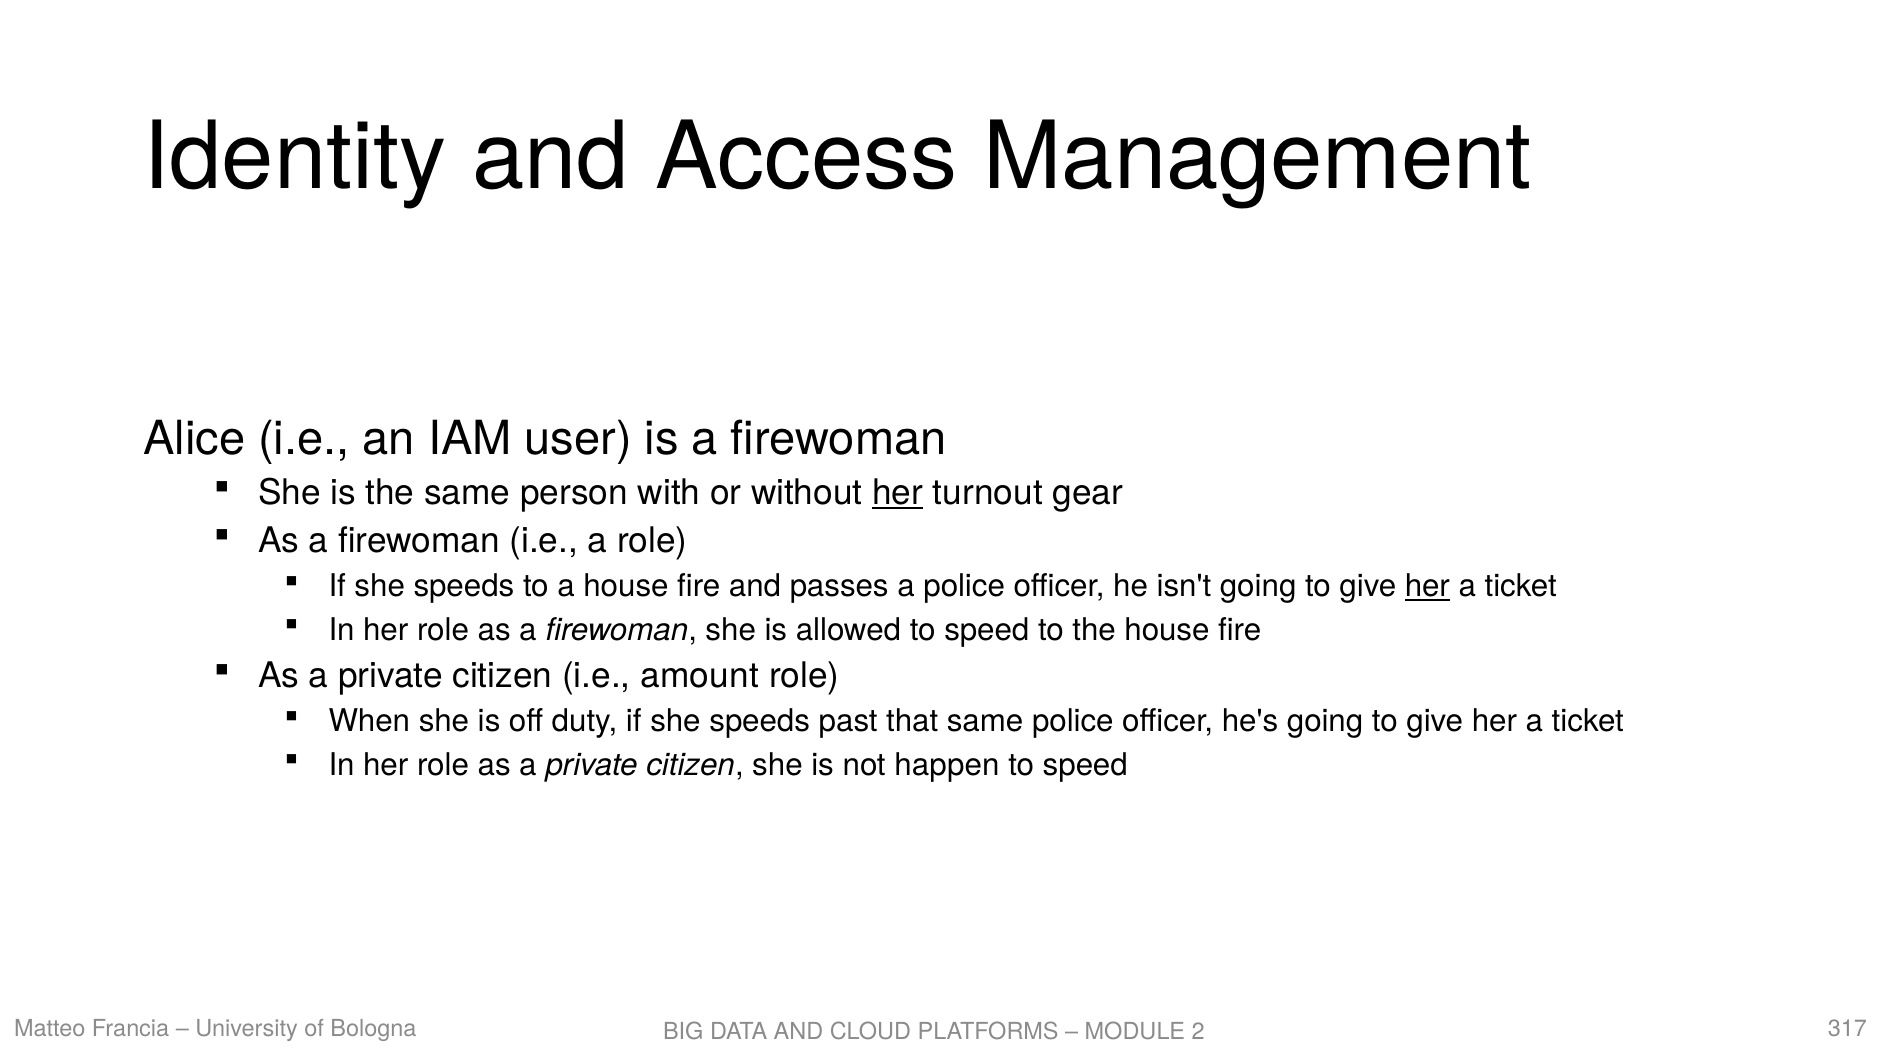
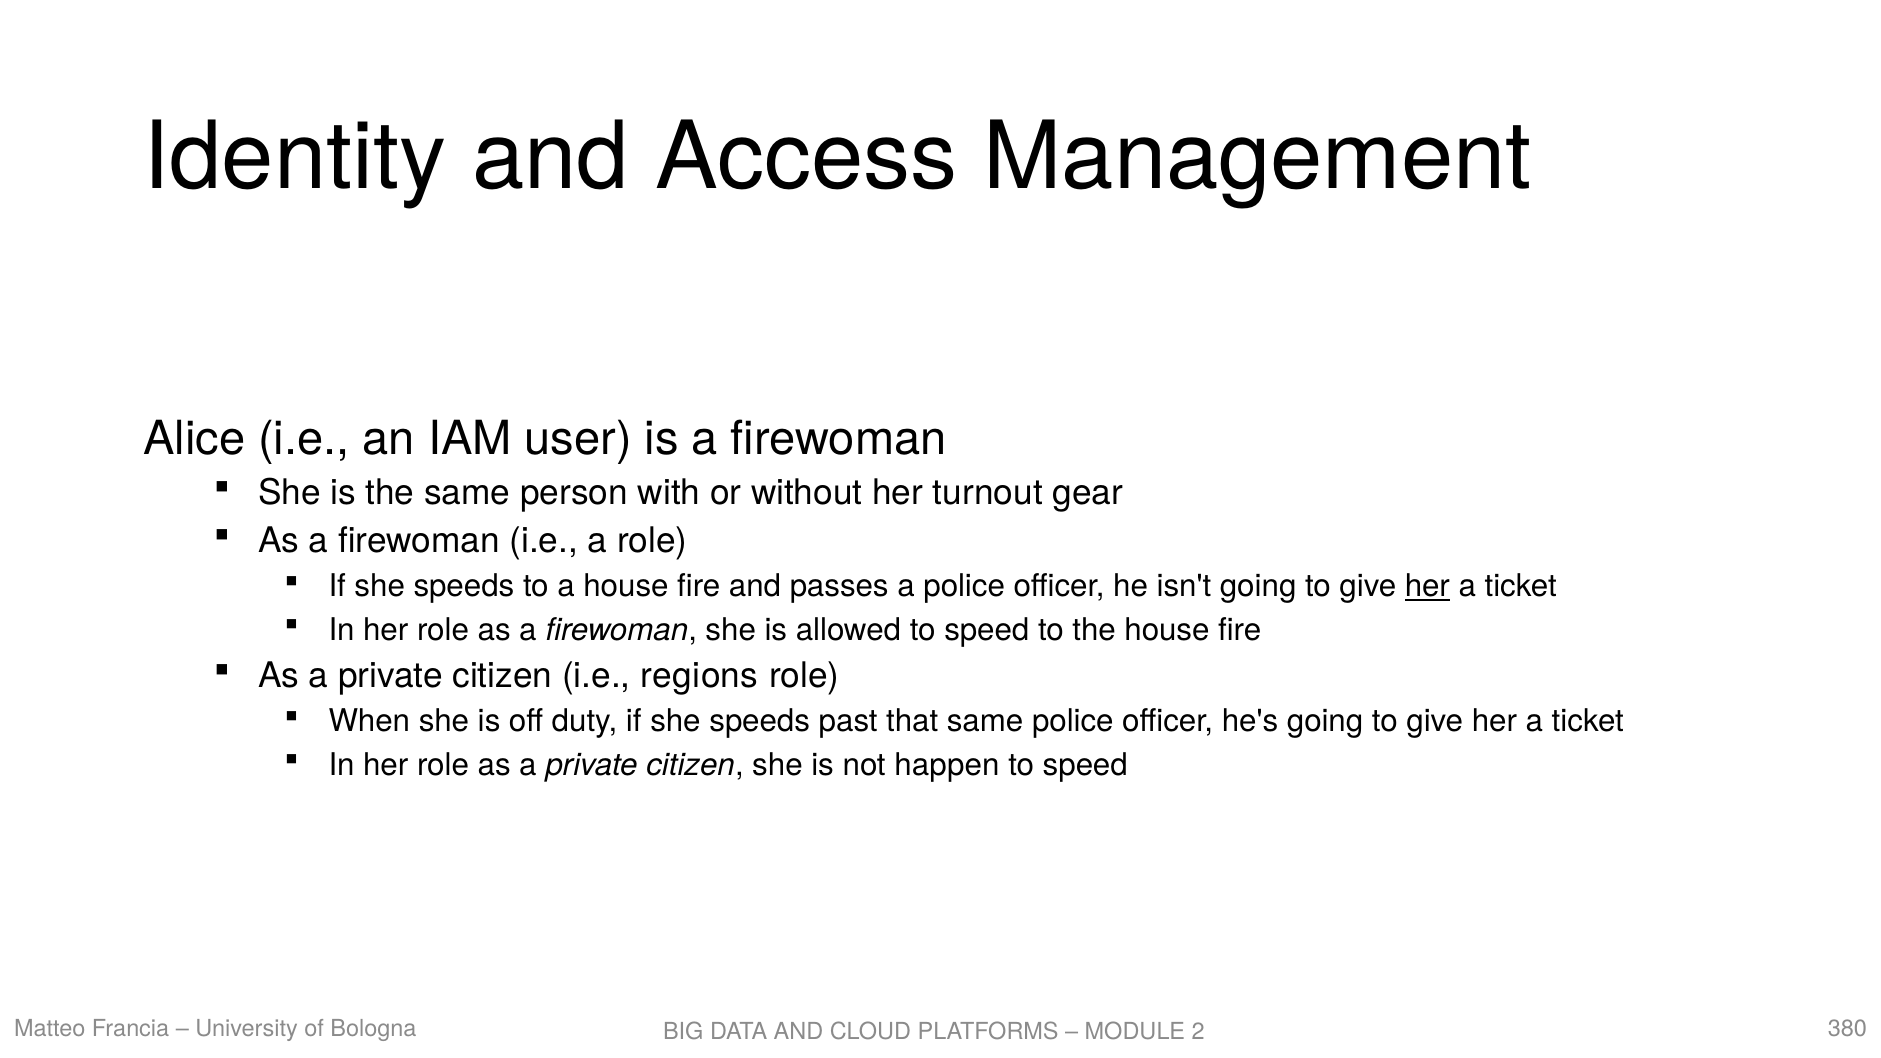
her underline: present -> none (898, 493)
amount: amount -> regions (700, 676)
317: 317 -> 380 (1847, 1029)
